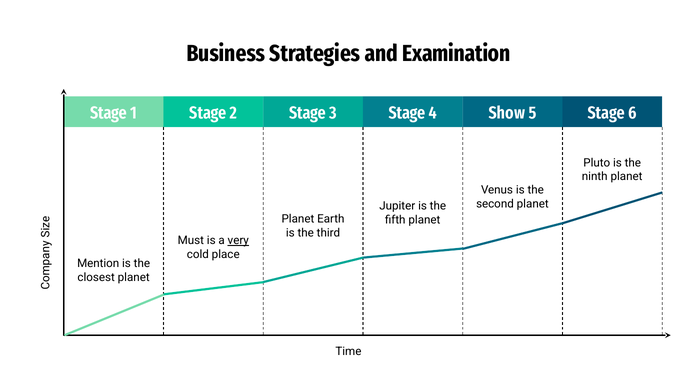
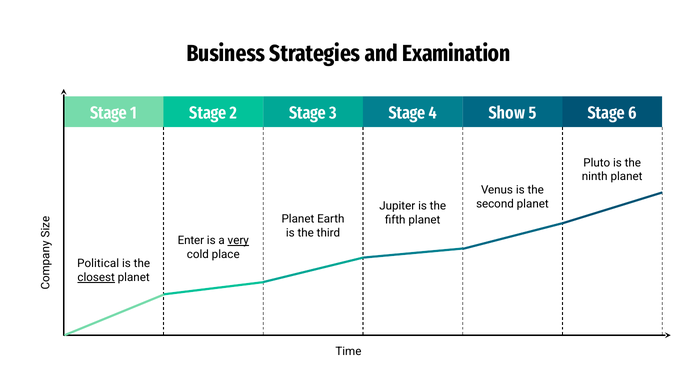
Must: Must -> Enter (191, 241)
Mention: Mention -> Political (98, 264)
closest underline: none -> present (96, 278)
